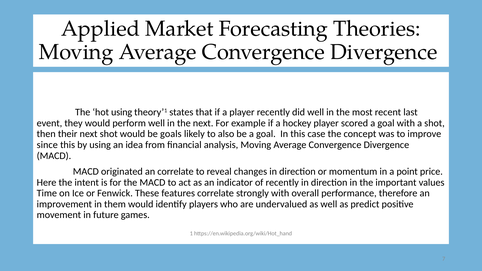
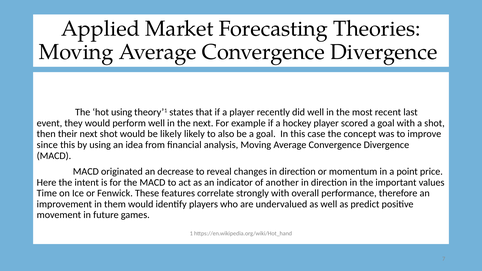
be goals: goals -> likely (171, 134)
an correlate: correlate -> decrease (176, 172)
of recently: recently -> another (282, 183)
